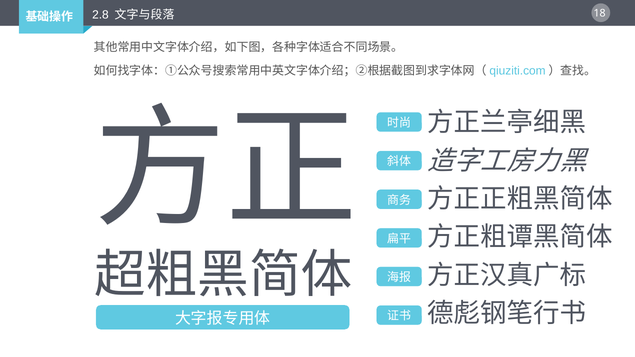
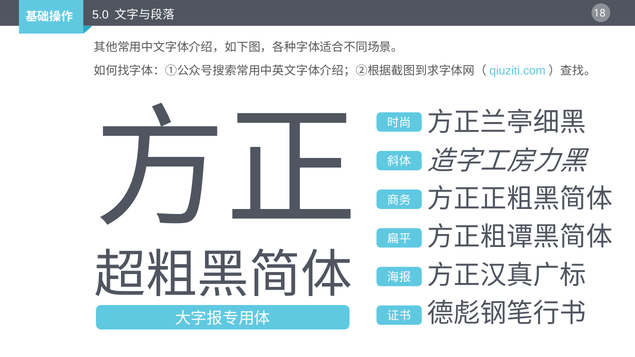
2.8: 2.8 -> 5.0 (100, 15)
